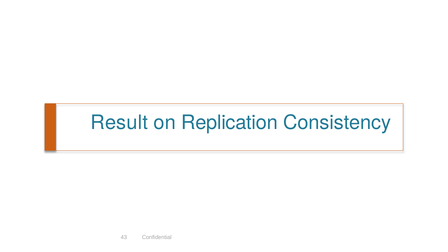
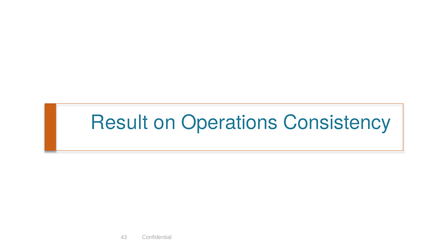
Replication: Replication -> Operations (229, 123)
